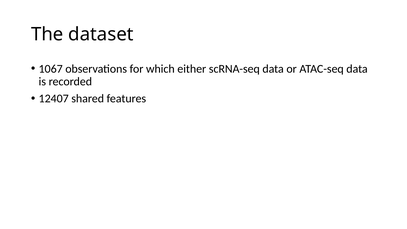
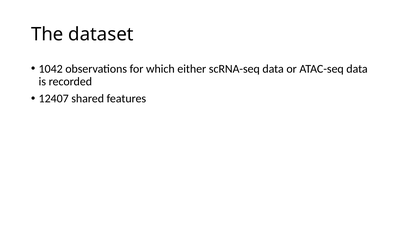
1067: 1067 -> 1042 (51, 69)
